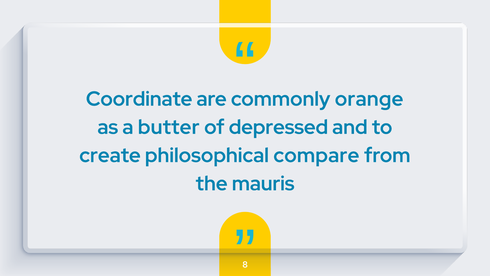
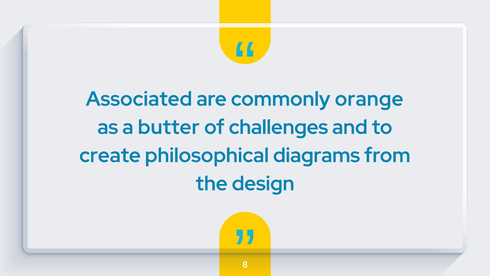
Coordinate: Coordinate -> Associated (139, 99)
depressed: depressed -> challenges (278, 127)
compare: compare -> diagrams (317, 155)
mauris: mauris -> design (263, 183)
